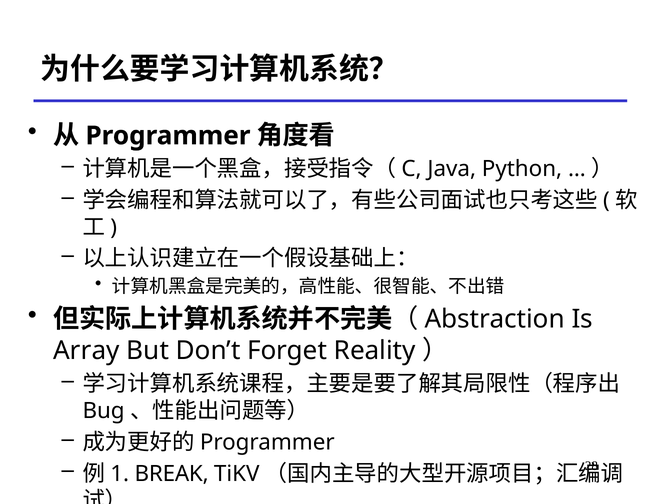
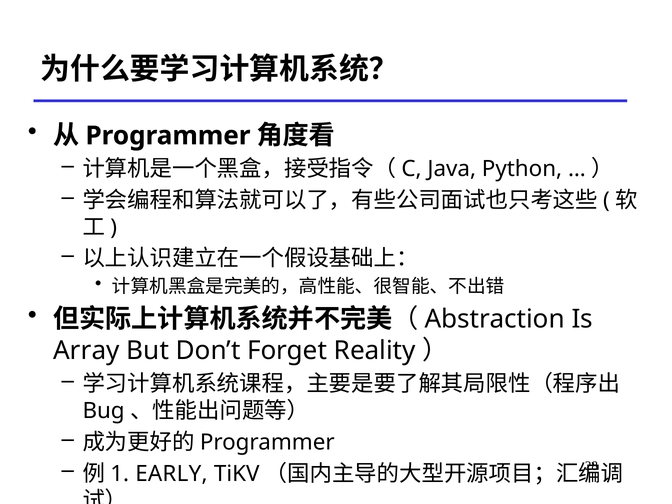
BREAK: BREAK -> EARLY (171, 474)
